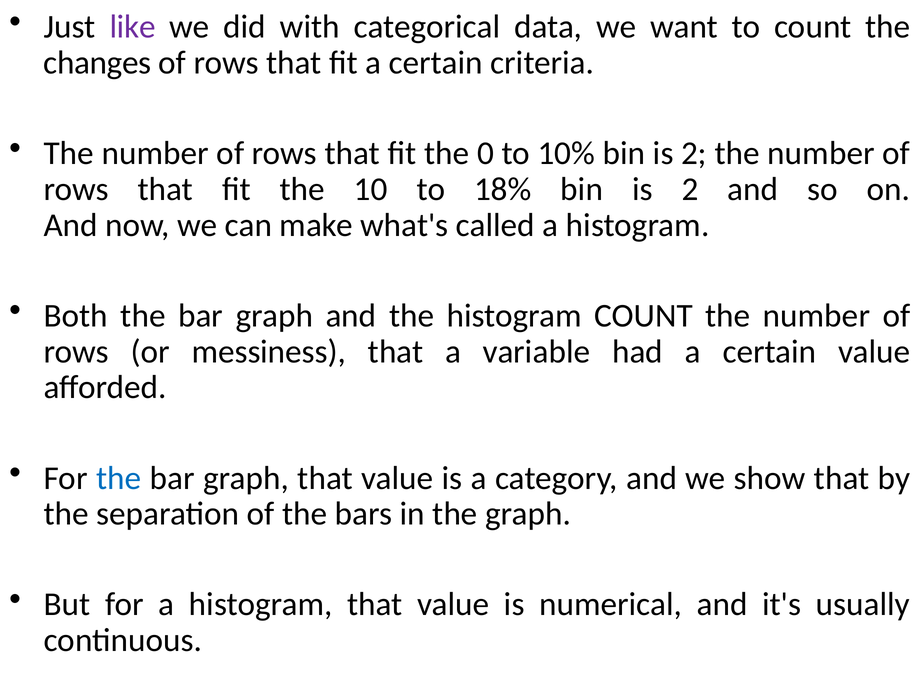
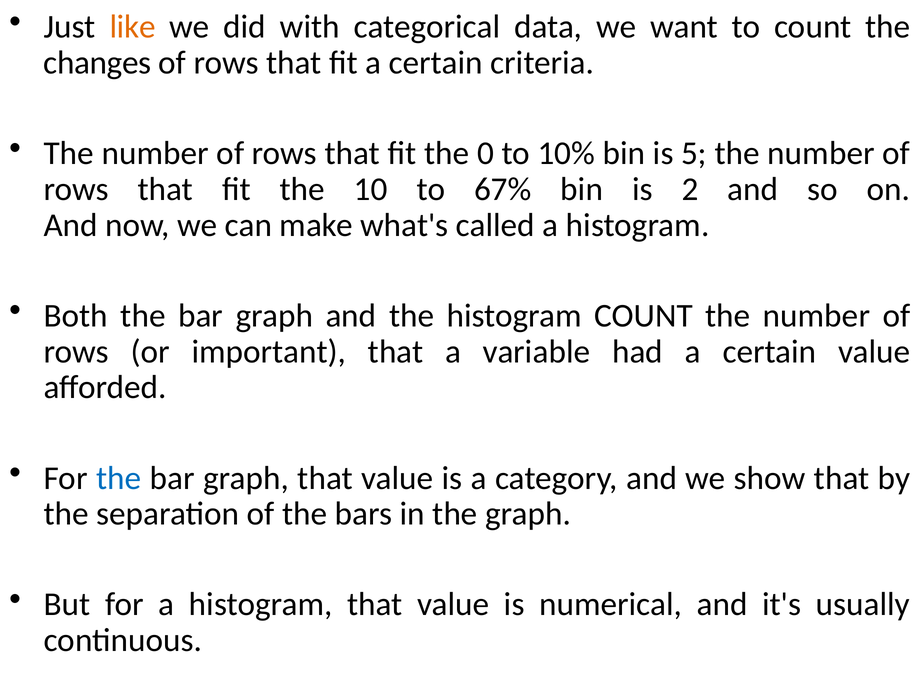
like colour: purple -> orange (133, 27)
10% bin is 2: 2 -> 5 (694, 153)
18%: 18% -> 67% (503, 189)
messiness: messiness -> important (269, 351)
